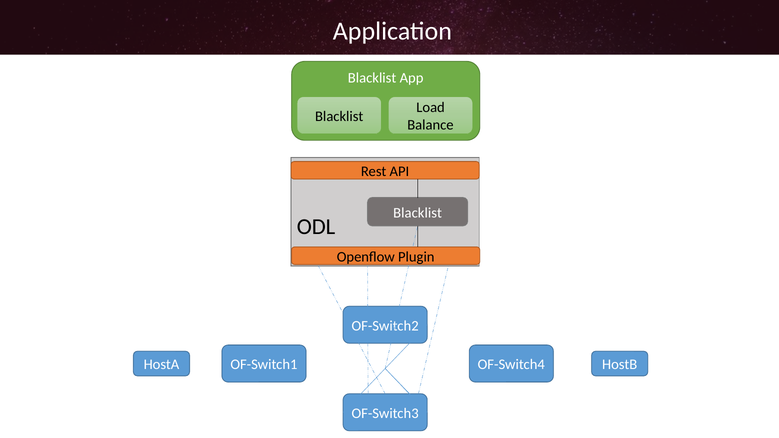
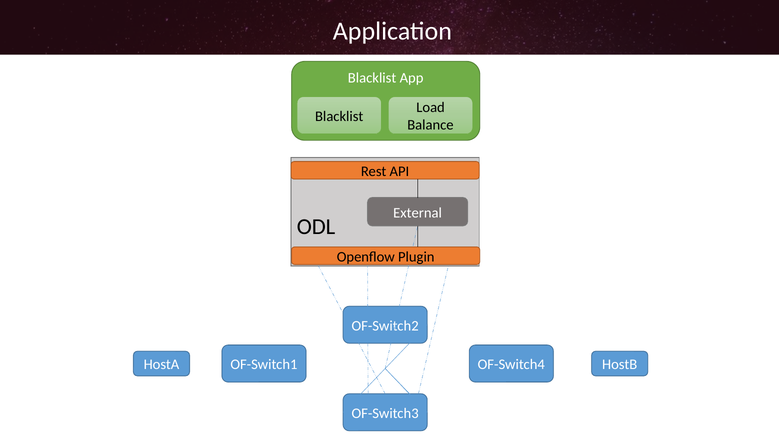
Blacklist: Blacklist -> External (418, 213)
